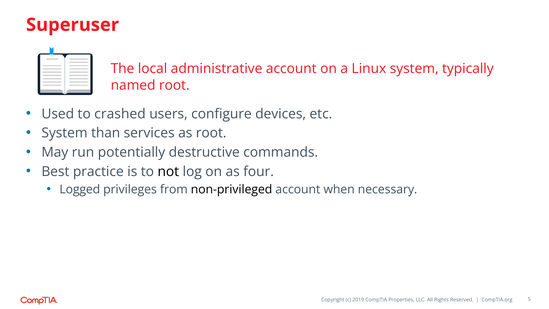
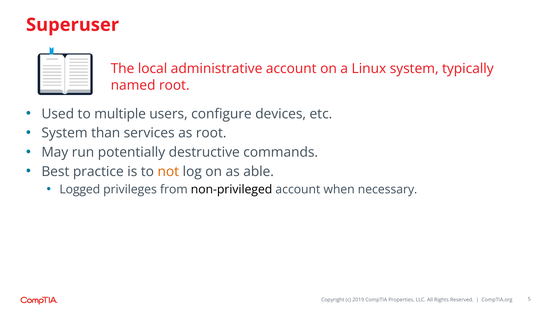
crashed: crashed -> multiple (120, 114)
not colour: black -> orange (168, 171)
four: four -> able (259, 171)
